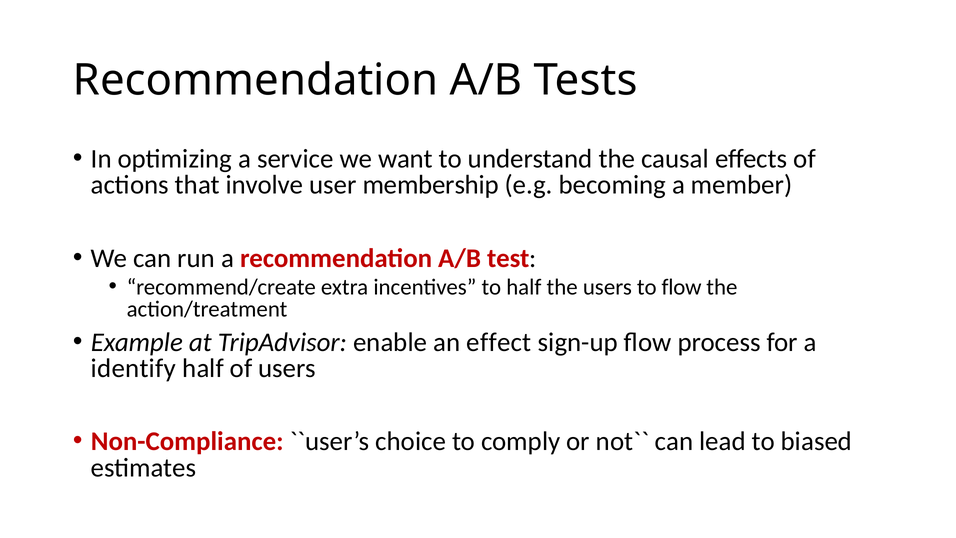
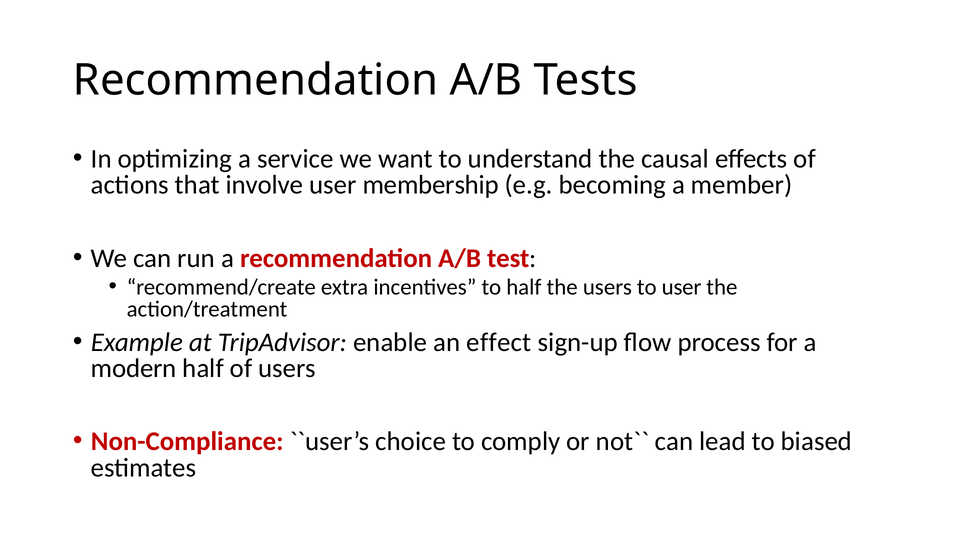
to flow: flow -> user (682, 287)
identify: identify -> modern (134, 368)
